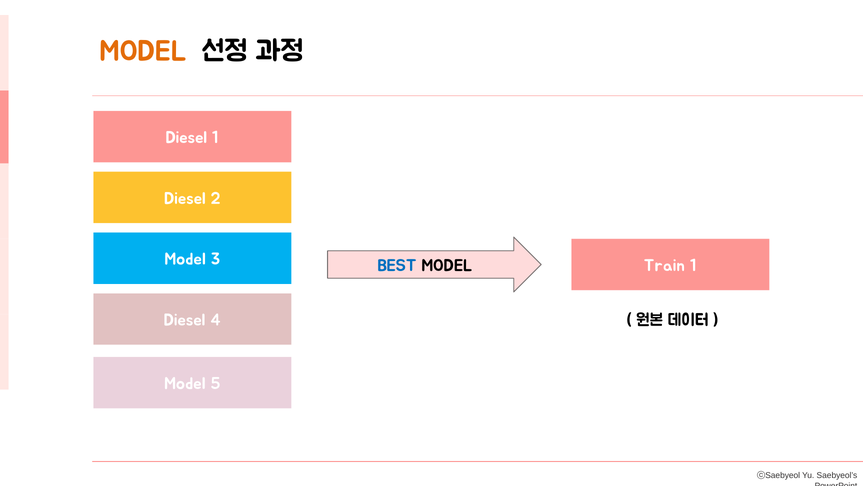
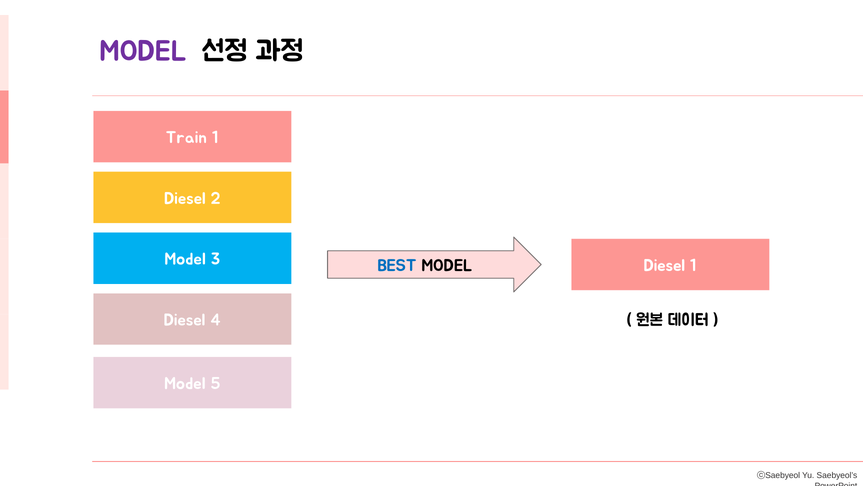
MODEL colour: orange -> purple (143, 51)
Diesel: Diesel -> Train (186, 138)
MODEL Train: Train -> Diesel (664, 265)
